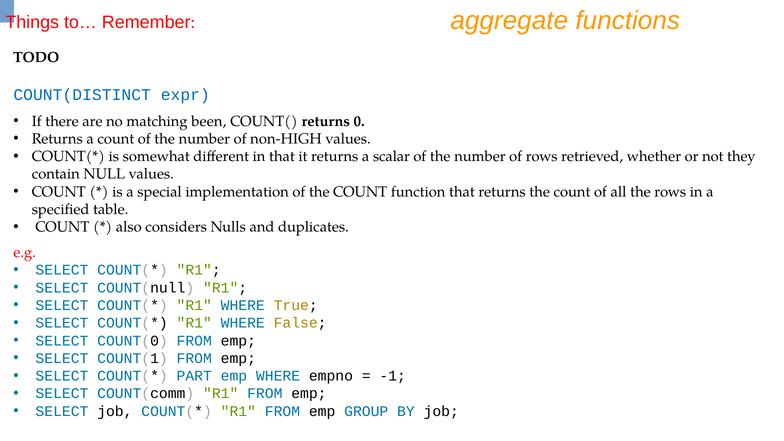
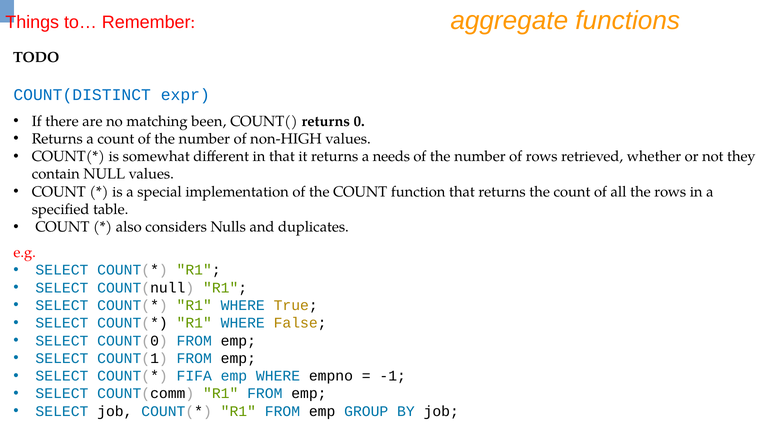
scalar: scalar -> needs (391, 156)
PART: PART -> FIFA (194, 376)
